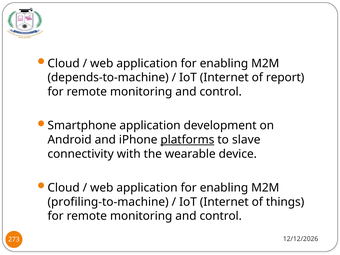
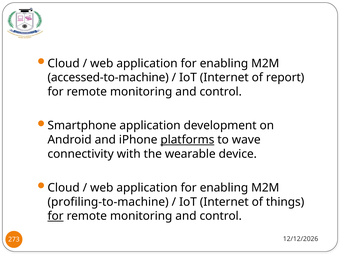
depends-to-machine: depends-to-machine -> accessed-to-machine (108, 78)
slave: slave -> wave (246, 140)
for underline: none -> present (56, 216)
